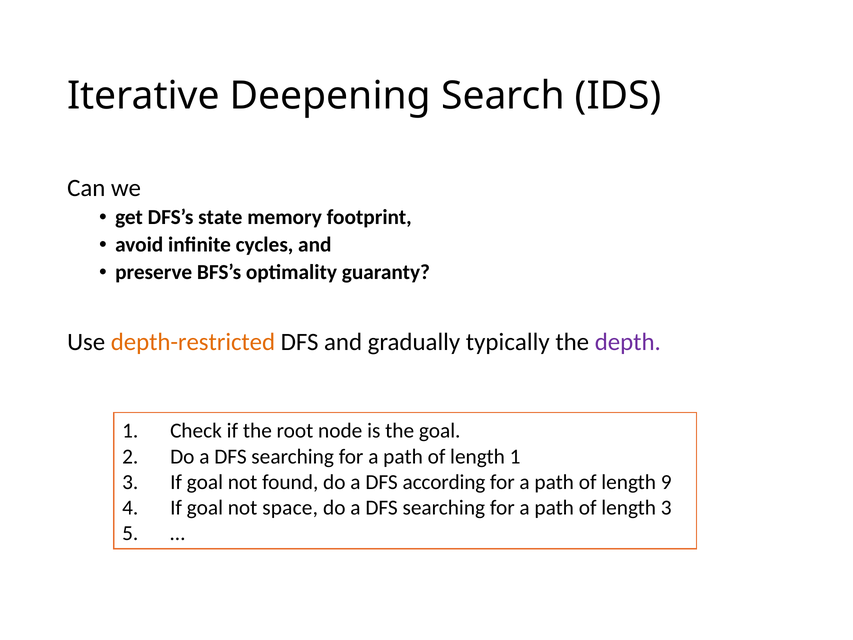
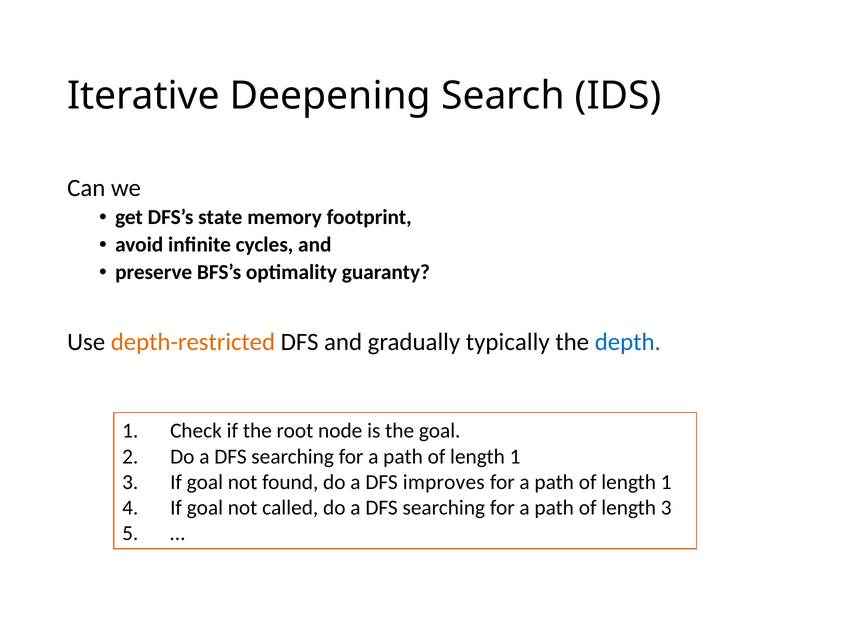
depth colour: purple -> blue (628, 342)
according: according -> improves (444, 482)
9: 9 -> 1 (666, 482)
space: space -> called (290, 508)
